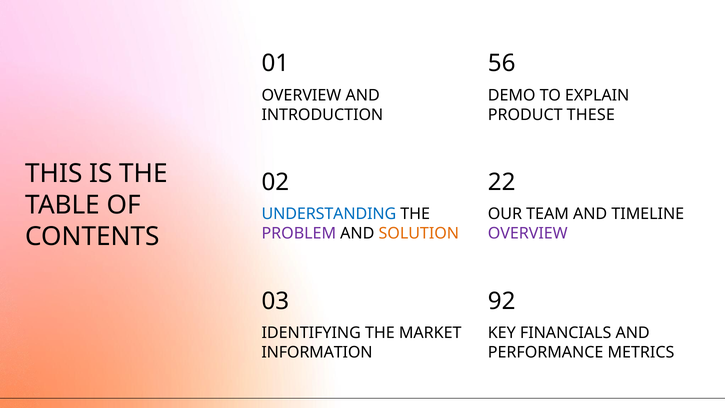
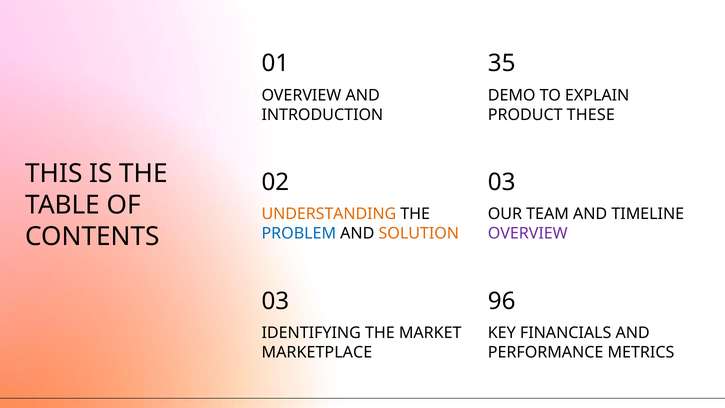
56: 56 -> 35 (502, 63)
02 22: 22 -> 03 (502, 182)
UNDERSTANDING colour: blue -> orange (329, 214)
PROBLEM colour: purple -> blue (299, 233)
92: 92 -> 96 (502, 301)
INFORMATION: INFORMATION -> MARKETPLACE (317, 352)
